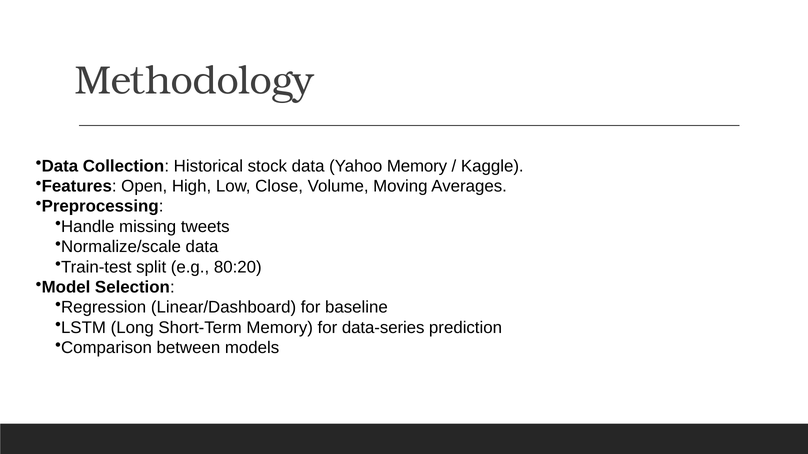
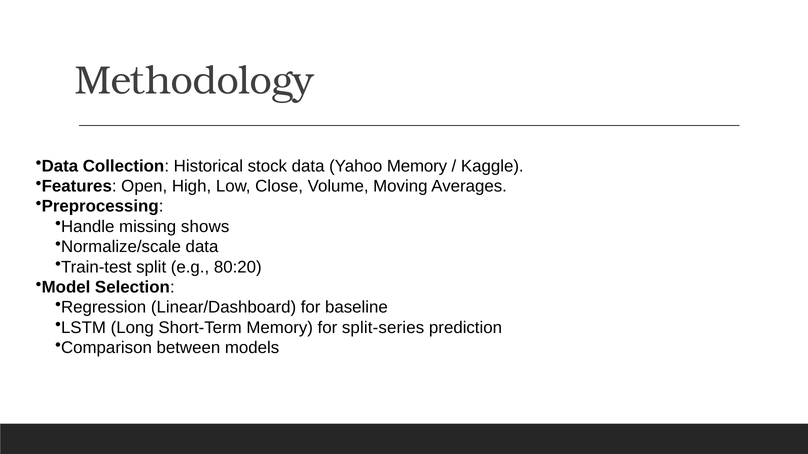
tweets: tweets -> shows (205, 227)
data-series: data-series -> split-series (383, 328)
